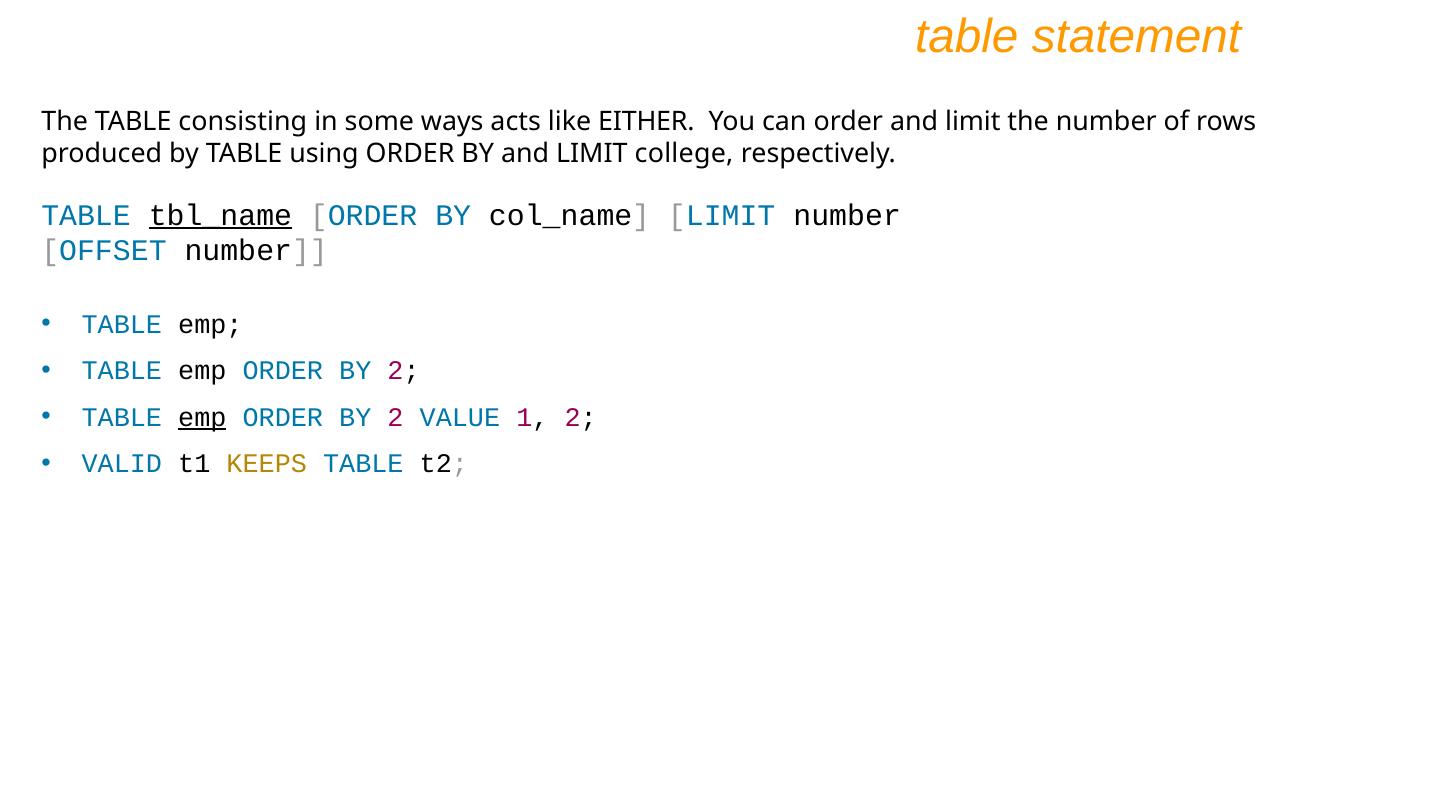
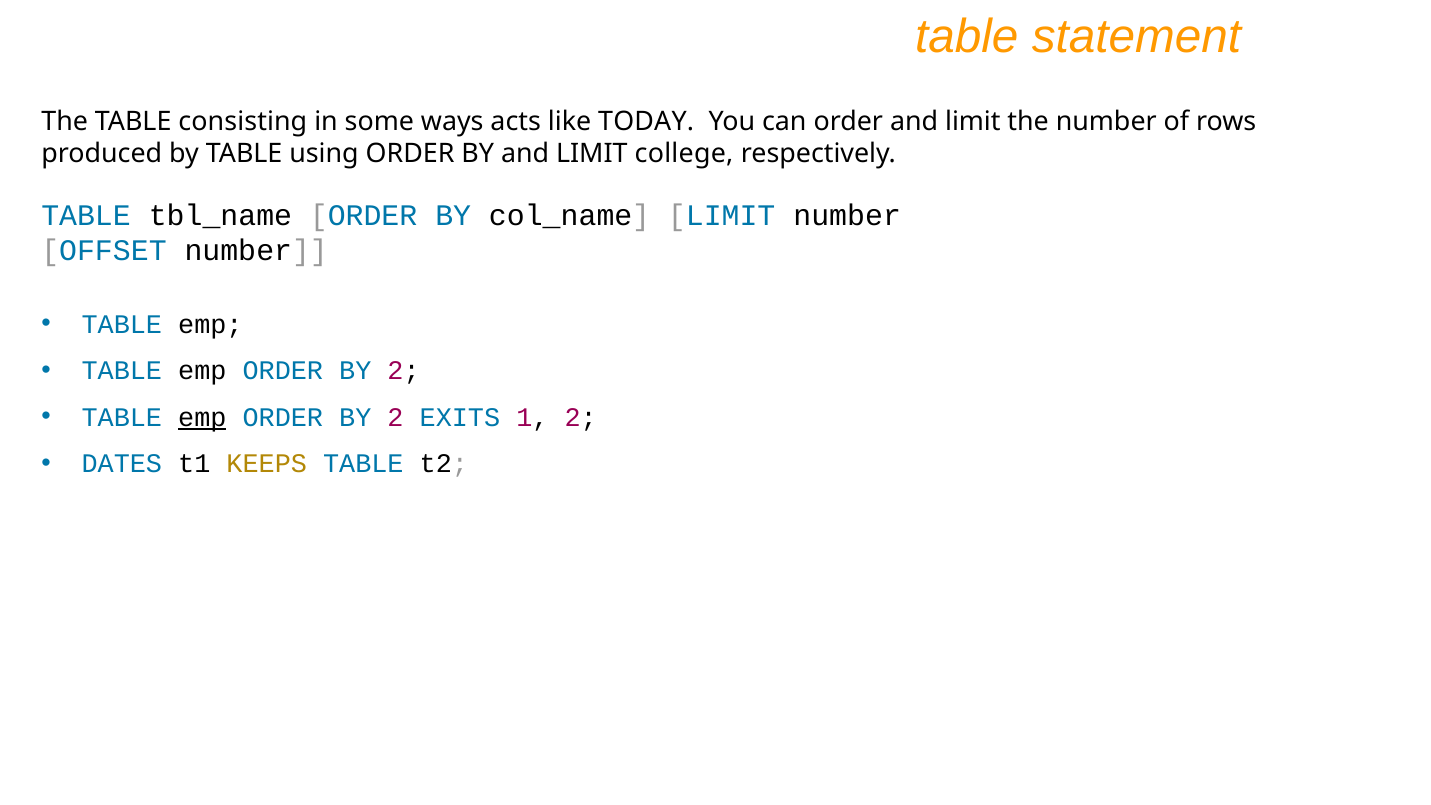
EITHER: EITHER -> TODAY (646, 122)
tbl_name underline: present -> none (220, 215)
VALUE: VALUE -> EXITS (460, 417)
VALID: VALID -> DATES (122, 464)
